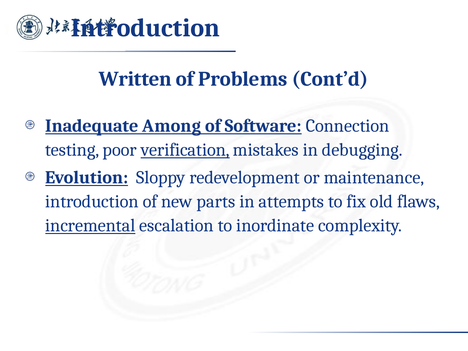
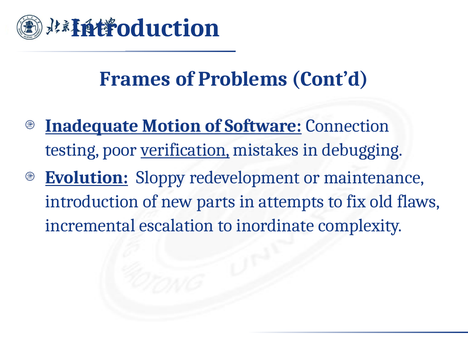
Written: Written -> Frames (135, 79)
Among: Among -> Motion (172, 126)
incremental underline: present -> none (90, 226)
